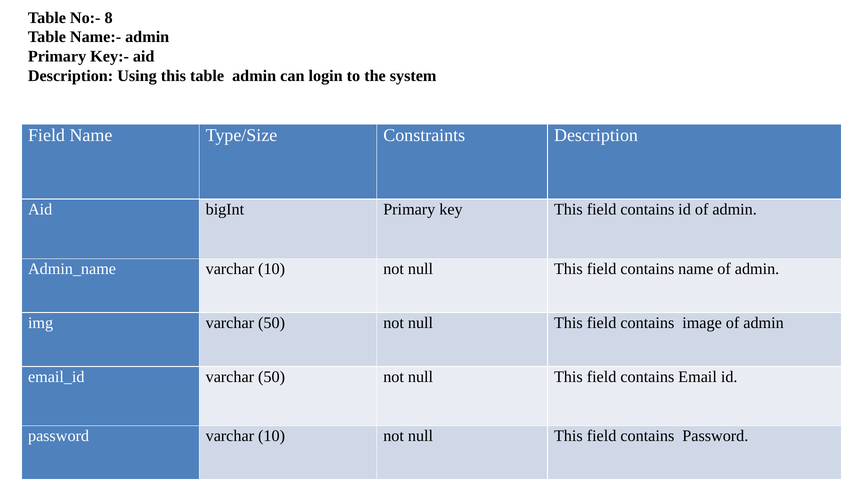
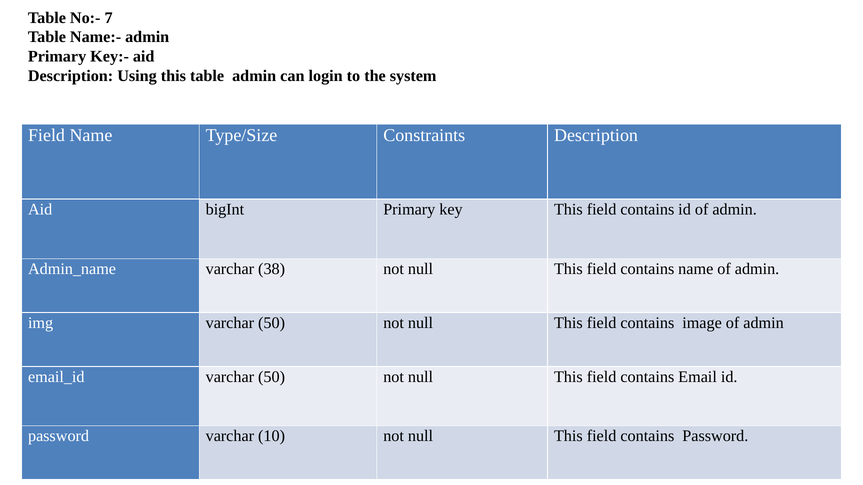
8: 8 -> 7 (109, 18)
10: 10 -> 38 (272, 269)
